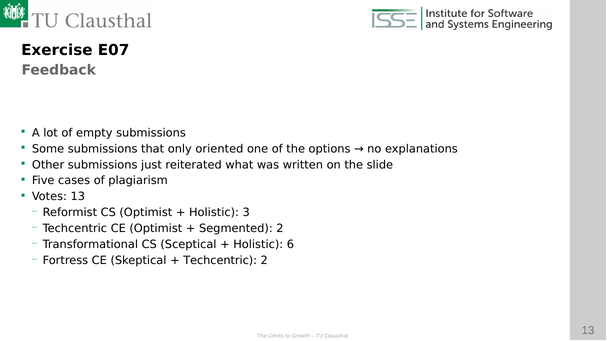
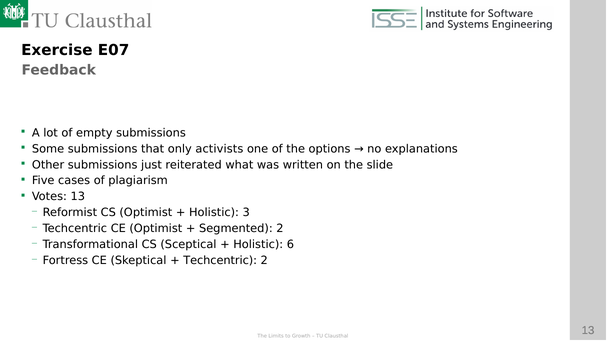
oriented: oriented -> activists (219, 149)
